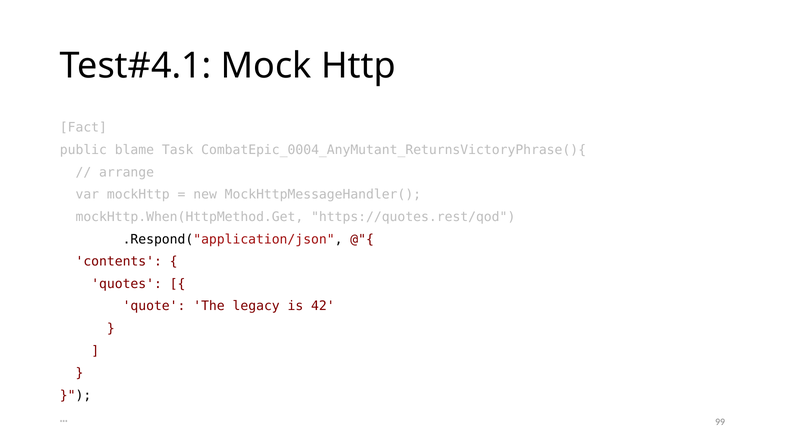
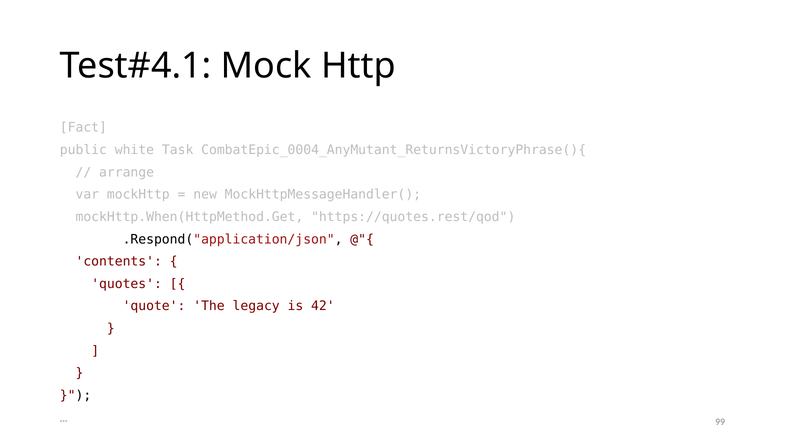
blame: blame -> white (134, 150)
